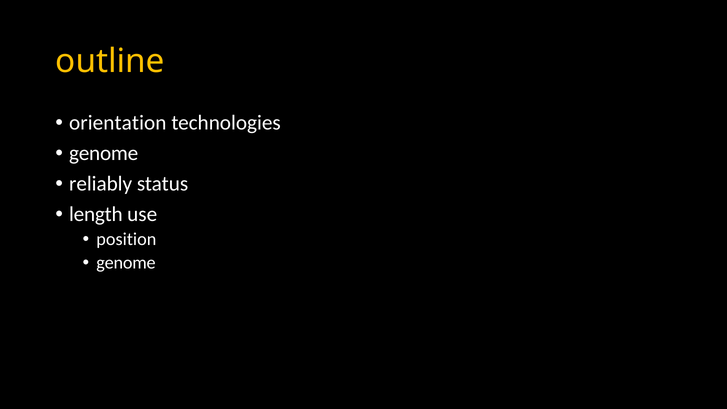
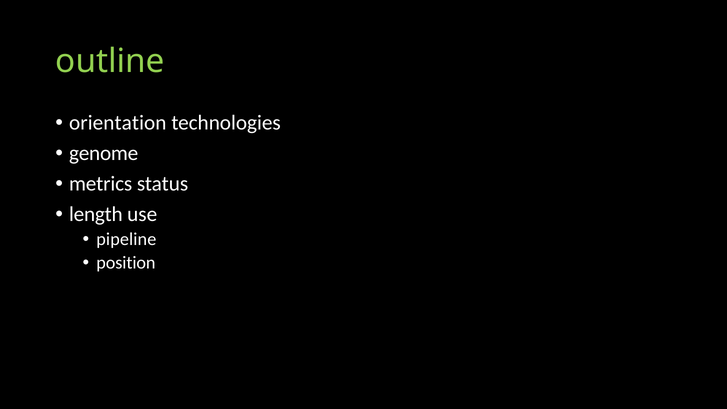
outline colour: yellow -> light green (110, 61)
reliably: reliably -> metrics (101, 184)
position: position -> pipeline (126, 239)
genome: genome -> position (126, 263)
